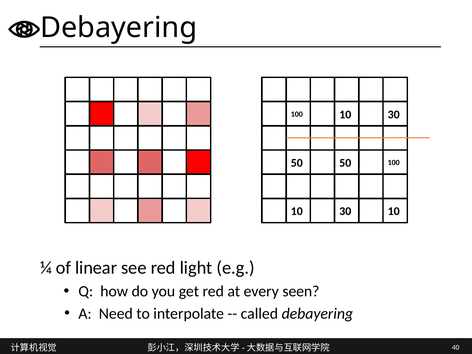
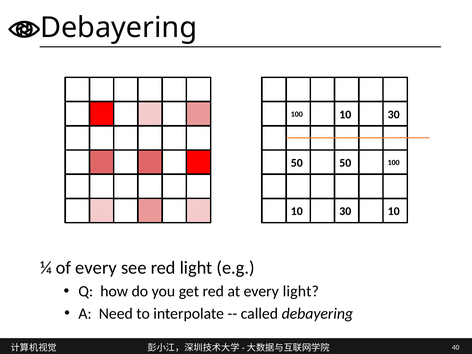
of linear: linear -> every (96, 268)
every seen: seen -> light (301, 291)
